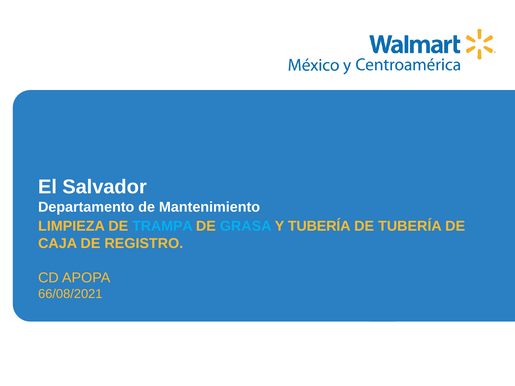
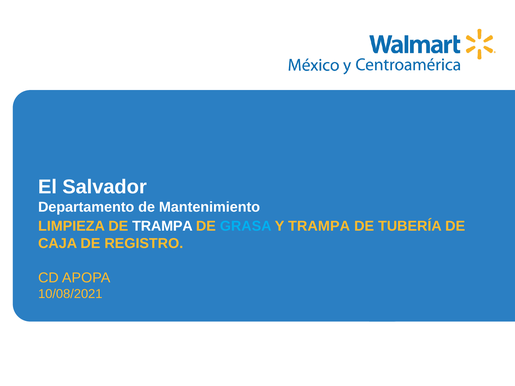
TRAMPA colour: light blue -> white (162, 226)
Y TUBERÍA: TUBERÍA -> TRAMPA (319, 226)
66/08/2021: 66/08/2021 -> 10/08/2021 (70, 294)
